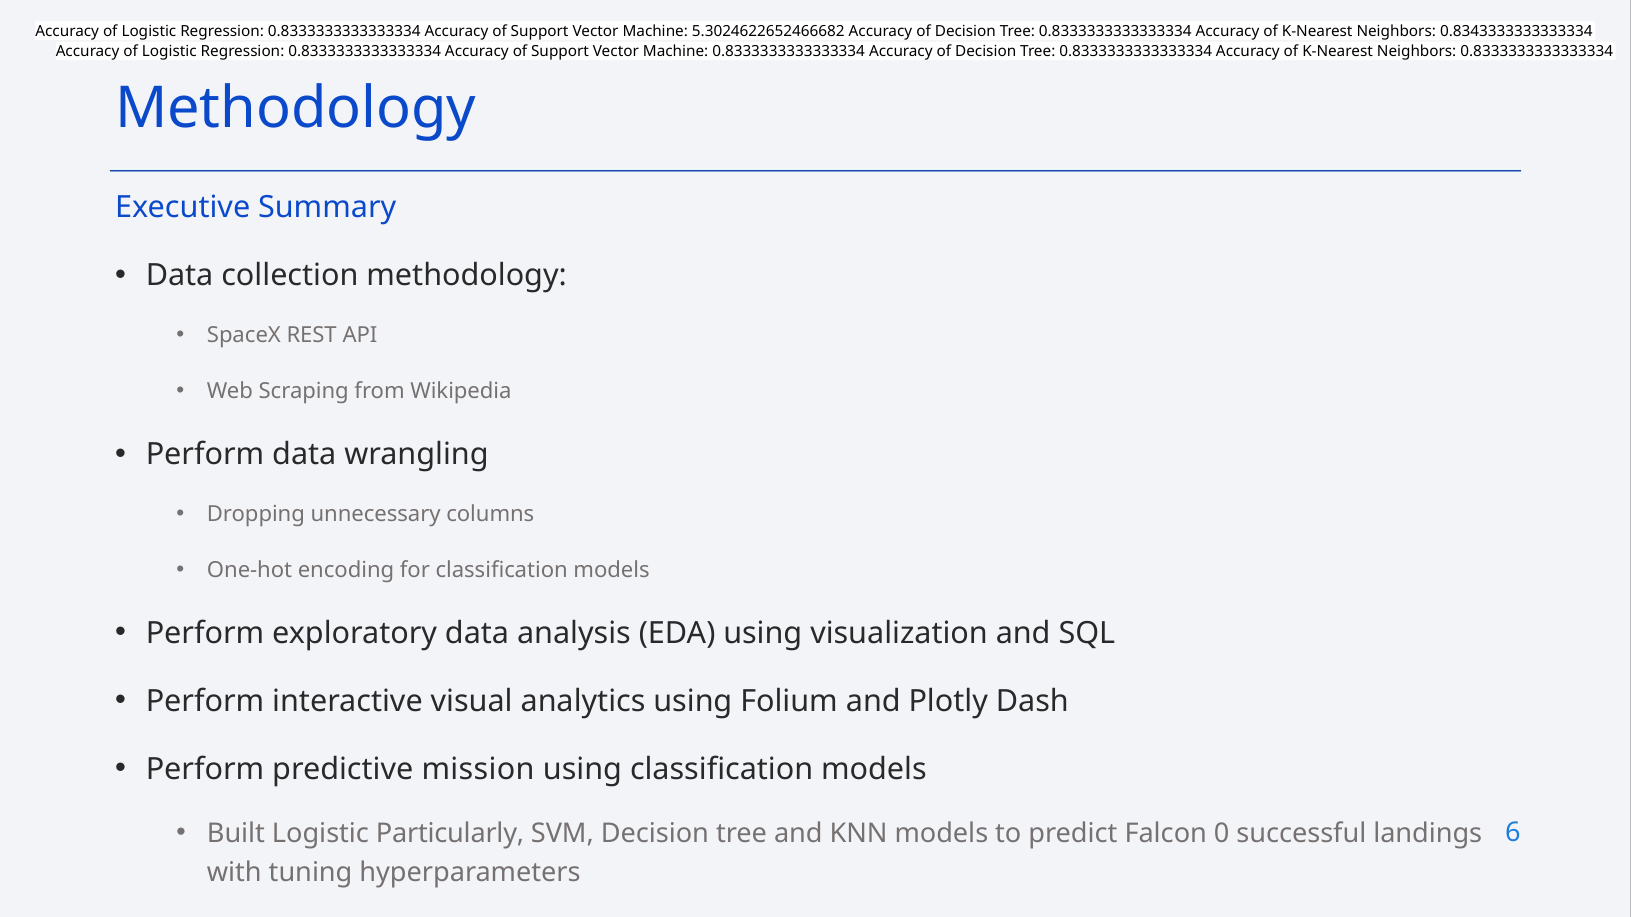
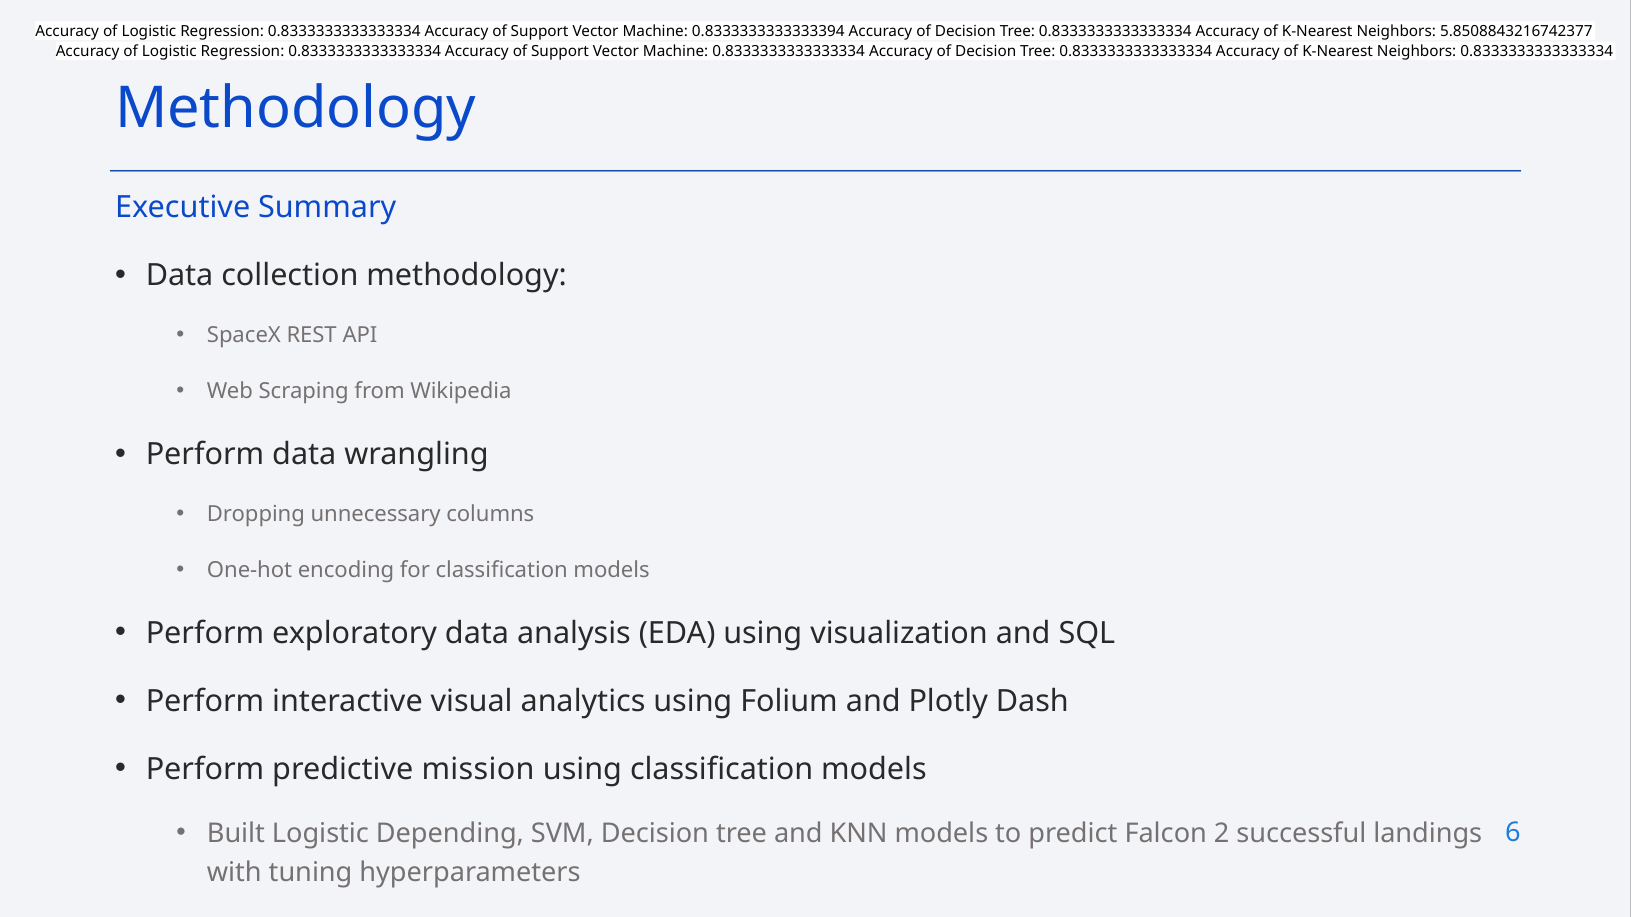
5.3024622652466682: 5.3024622652466682 -> 0.8333333333333394 (768, 32)
0.8343333333333334: 0.8343333333333334 -> 5.8508843216742377 (1516, 32)
Particularly: Particularly -> Depending (450, 834)
0: 0 -> 2 (1222, 834)
